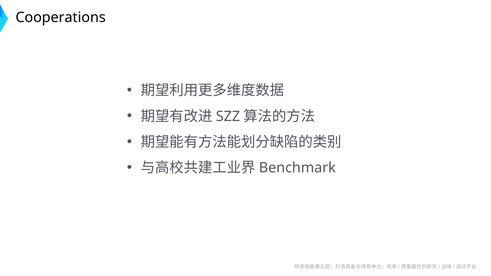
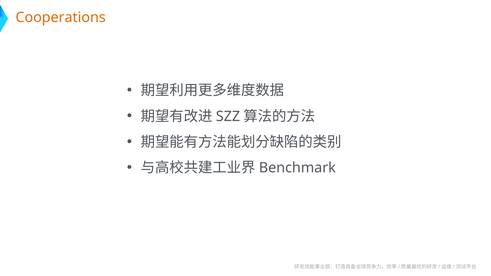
Cooperations colour: black -> orange (61, 17)
